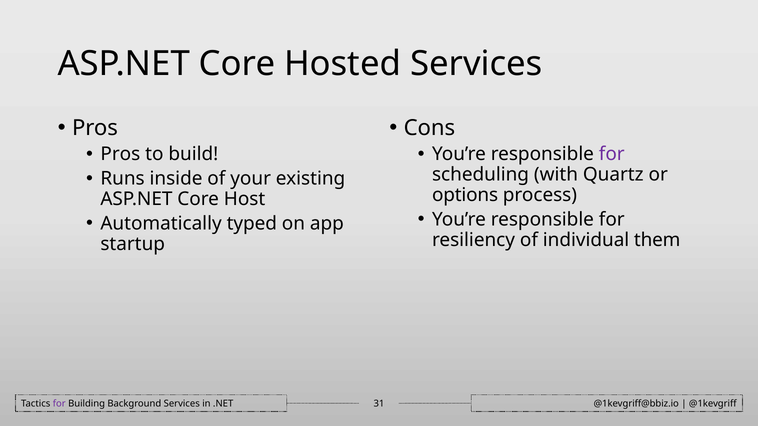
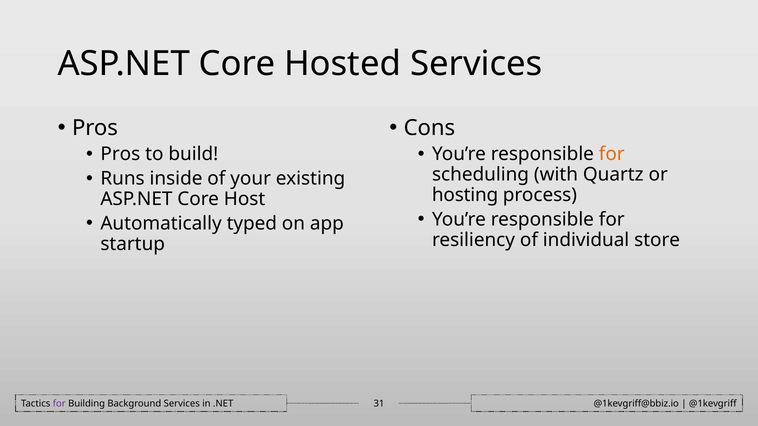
for colour: purple -> orange (612, 154)
options: options -> hosting (465, 195)
them: them -> store (657, 240)
